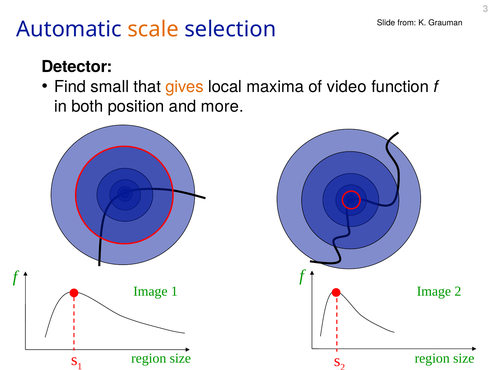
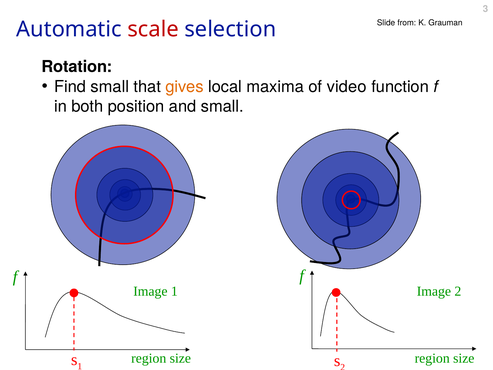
scale colour: orange -> red (153, 29)
Detector: Detector -> Rotation (77, 67)
and more: more -> small (222, 106)
